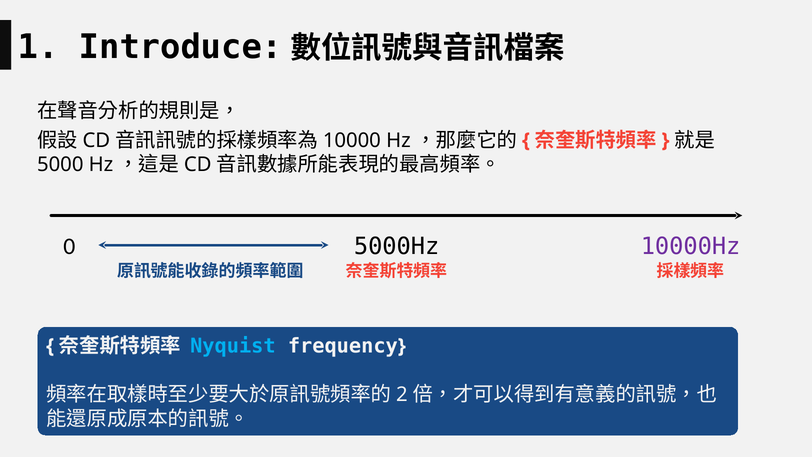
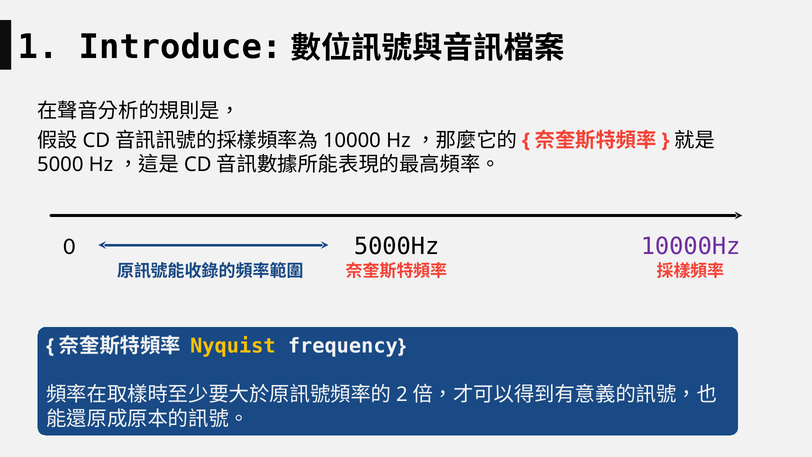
Nyquist colour: light blue -> yellow (233, 346)
